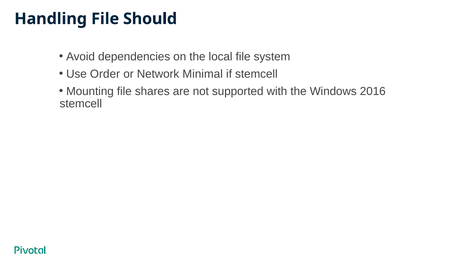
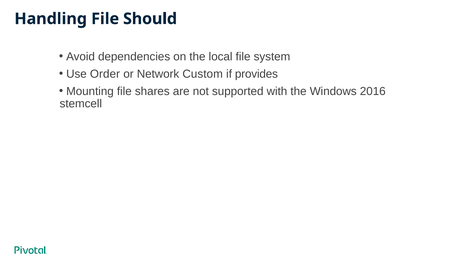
Minimal: Minimal -> Custom (203, 74)
if stemcell: stemcell -> provides (256, 74)
